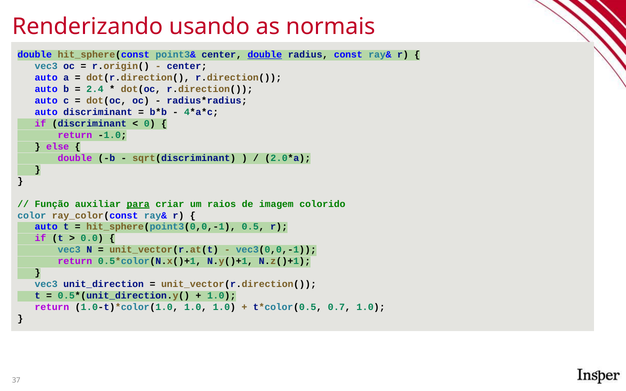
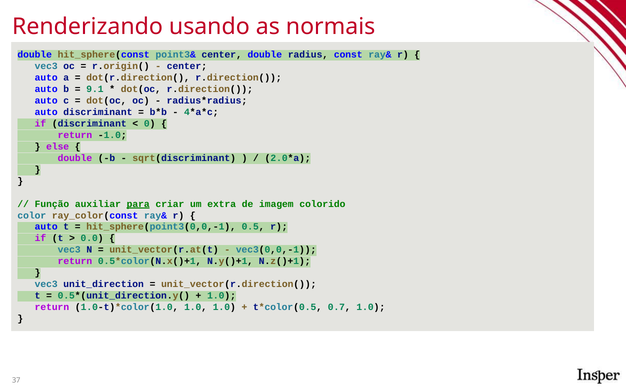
double underline: present -> none (265, 55)
2.4: 2.4 -> 9.1 (95, 89)
raios: raios -> extra (222, 204)
